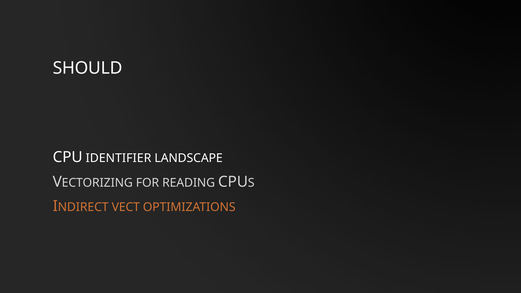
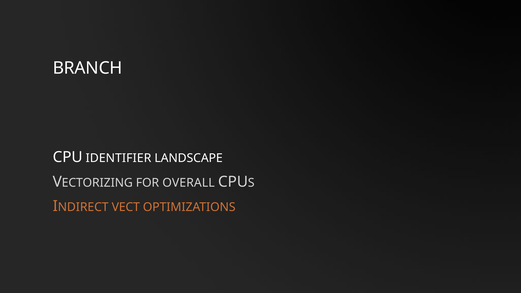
SHOULD: SHOULD -> BRANCH (88, 68)
READING: READING -> OVERALL (189, 183)
